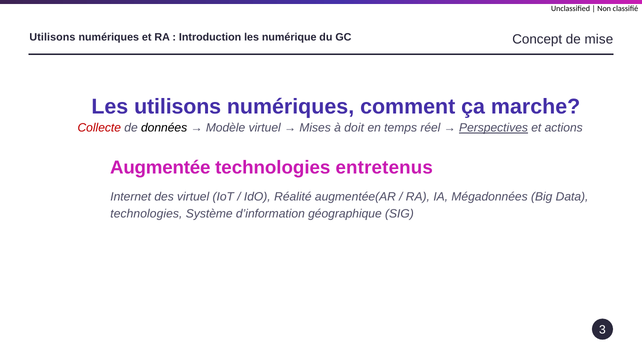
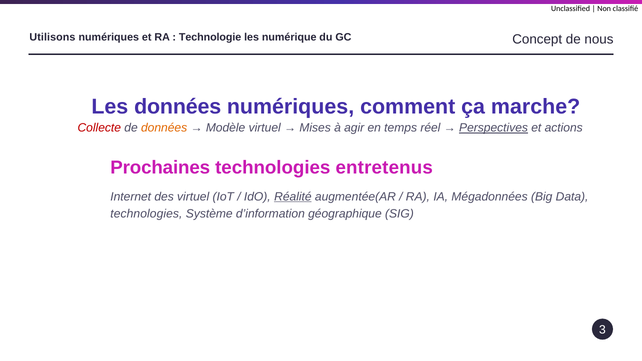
Introduction: Introduction -> Technologie (210, 37)
mise: mise -> nous (599, 39)
Les utilisons: utilisons -> données (178, 107)
données colour: black -> orange (164, 128)
doit: doit -> agir (354, 128)
Augmentée: Augmentée -> Prochaines (160, 168)
Réalité underline: none -> present (293, 197)
